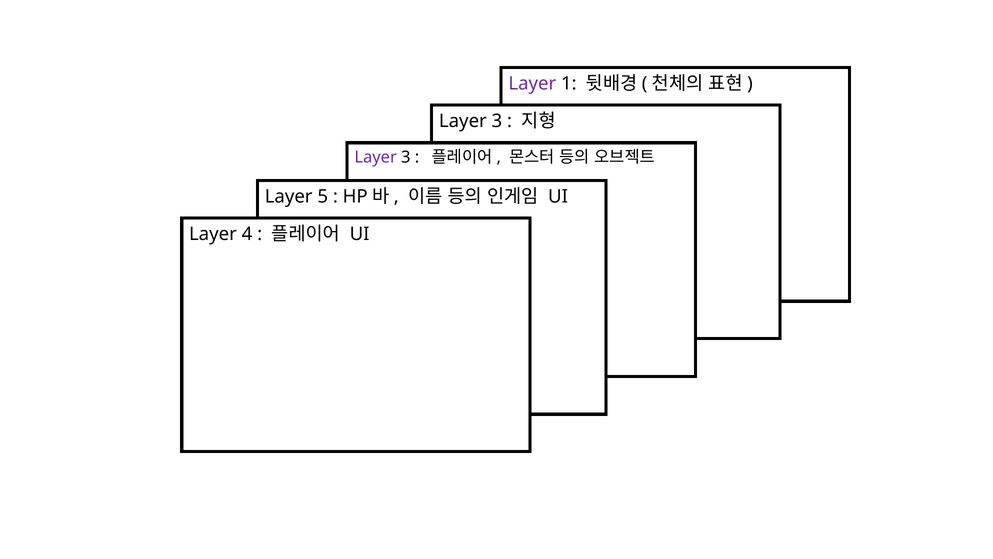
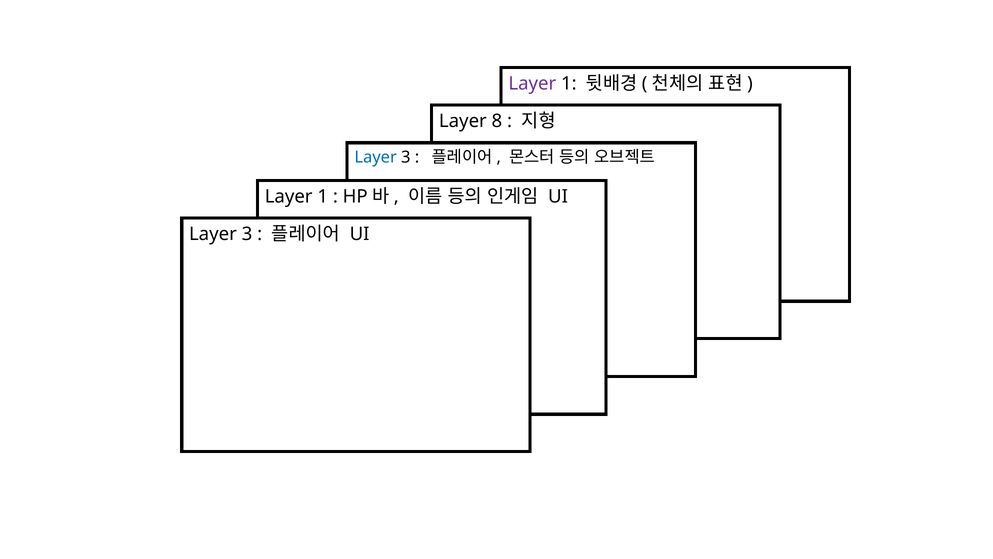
3: 3 -> 8 (497, 121)
Layer colour: purple -> blue (376, 157)
5: 5 -> 1 (323, 197)
4: 4 -> 3 (247, 234)
